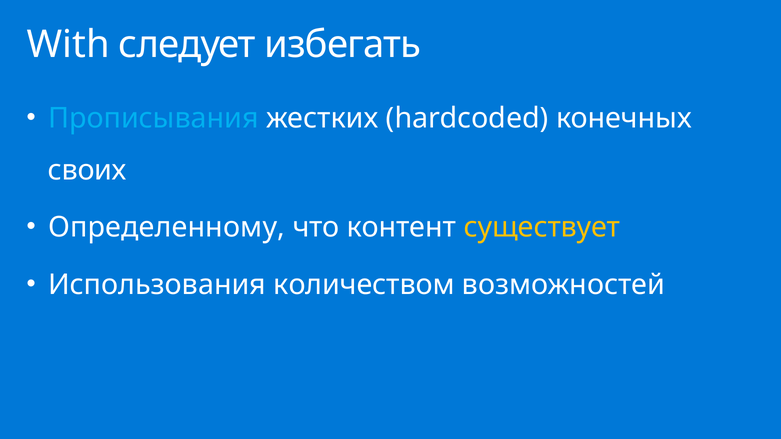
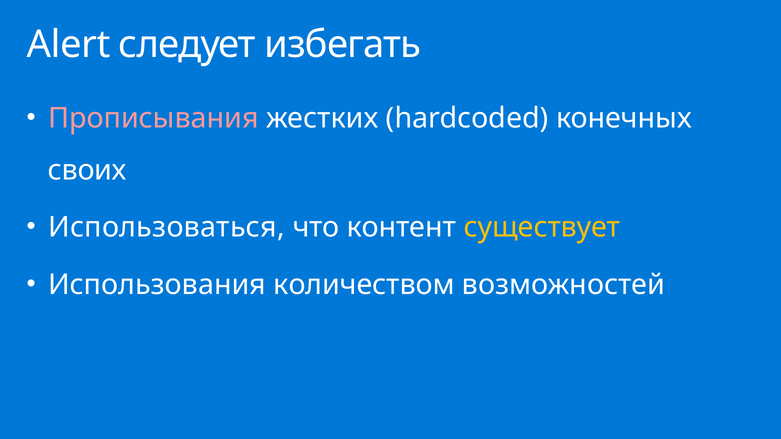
With: With -> Alert (69, 45)
Прописывания colour: light blue -> pink (154, 119)
Определенному: Определенному -> Использоваться (166, 228)
